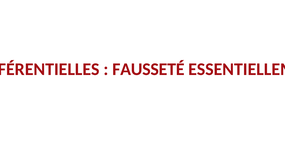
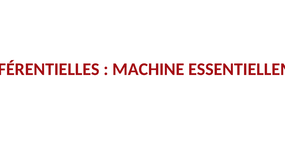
FAUSSETÉ: FAUSSETÉ -> MACHINE (148, 69)
